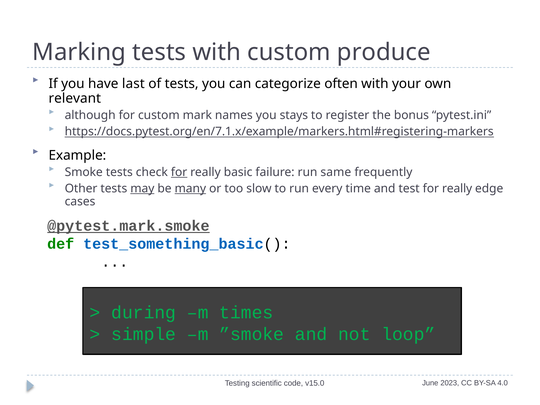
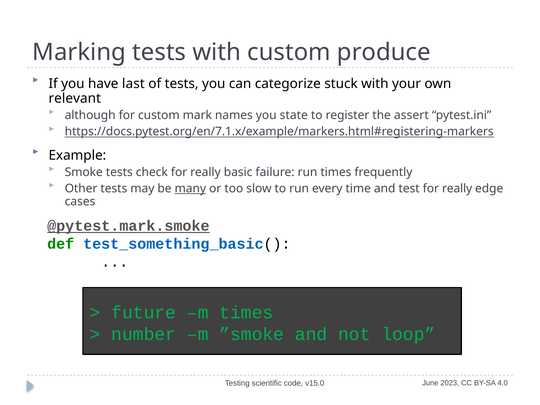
often: often -> stuck (341, 84)
stays: stays -> state (294, 115)
bonus: bonus -> assert (411, 115)
for underline: present -> none (179, 172)
run same: same -> times (336, 172)
may underline: present -> none (142, 189)
during: during -> future (144, 313)
simple: simple -> number (144, 334)
